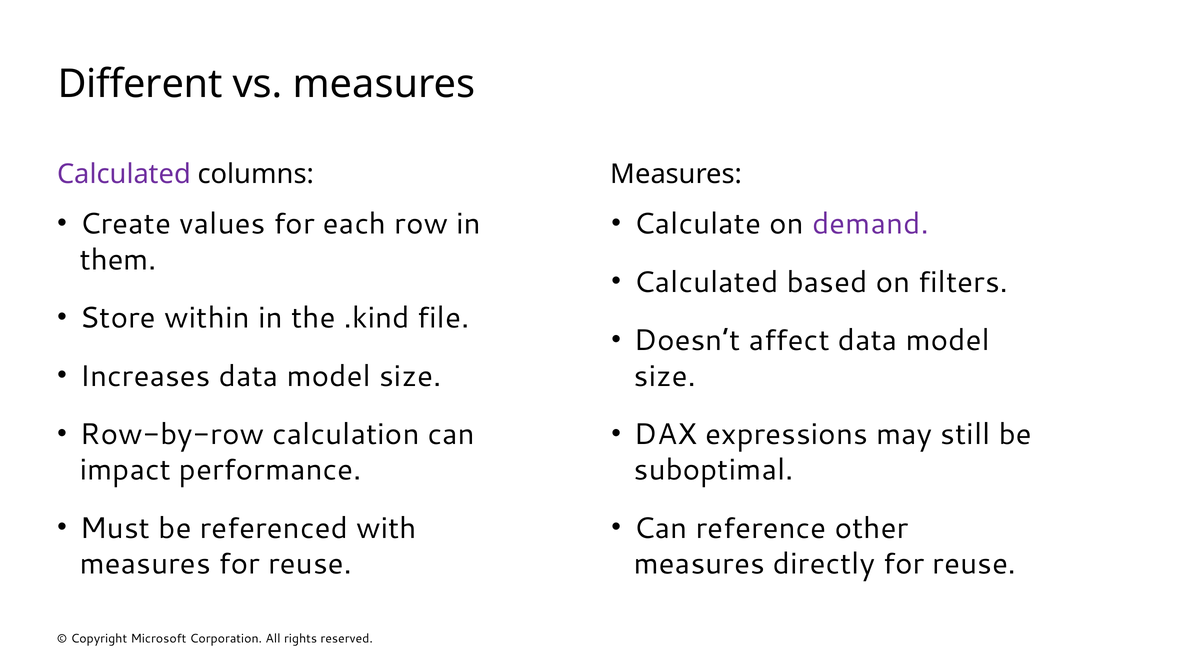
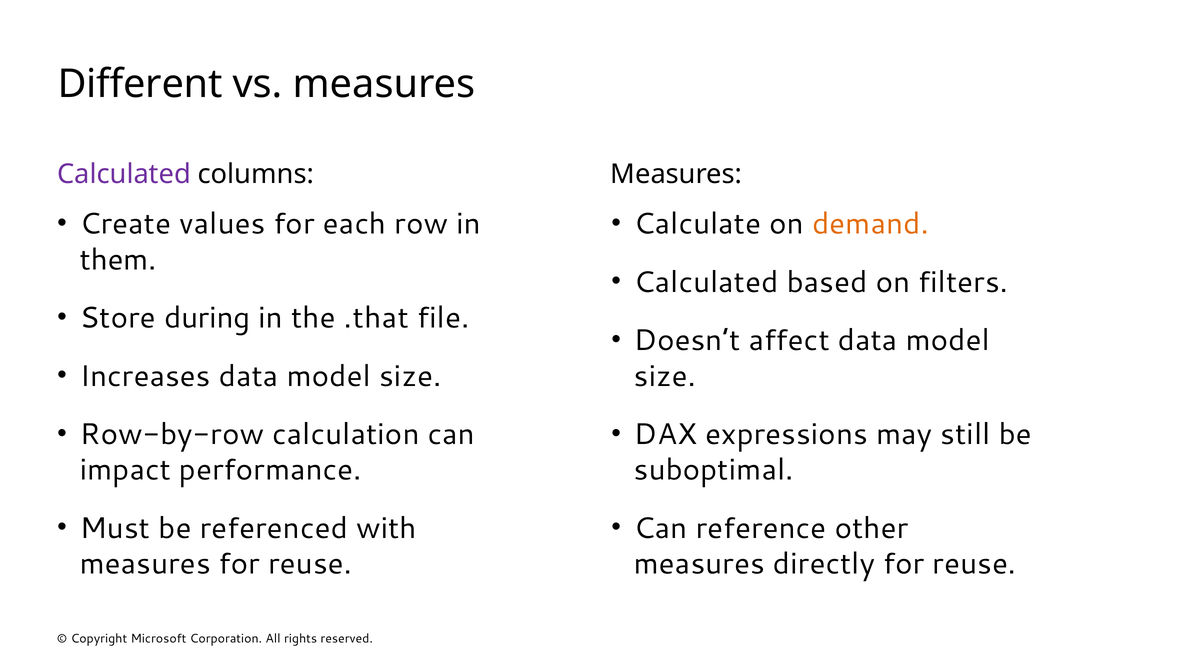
demand colour: purple -> orange (871, 224)
within: within -> during (207, 318)
.kind: .kind -> .that (376, 318)
